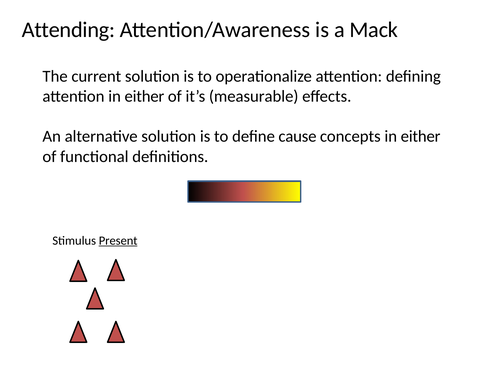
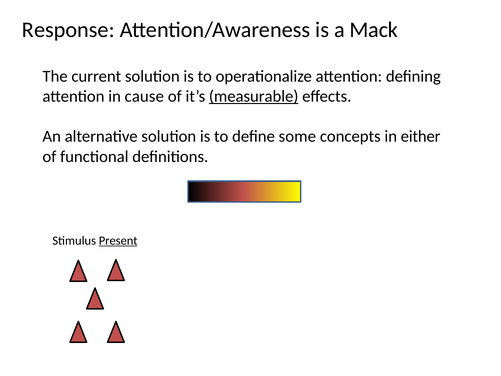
Attending: Attending -> Response (68, 30)
attention in either: either -> cause (144, 96)
measurable underline: none -> present (254, 96)
cause: cause -> some (297, 136)
